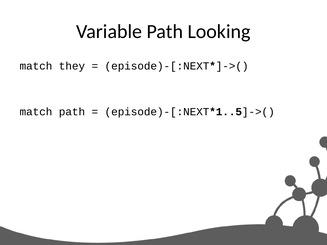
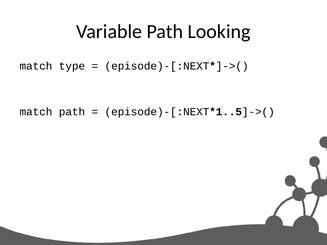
they: they -> type (72, 66)
